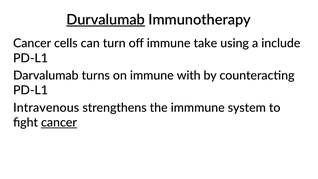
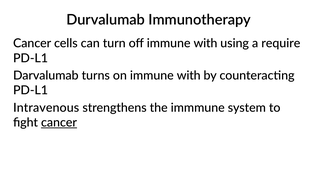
Durvalumab underline: present -> none (106, 20)
off immune take: take -> with (205, 43)
include: include -> require (281, 43)
